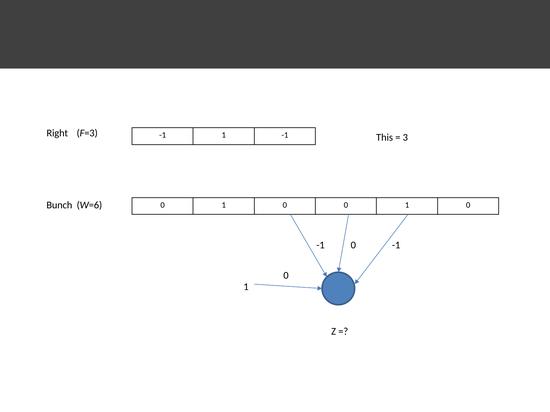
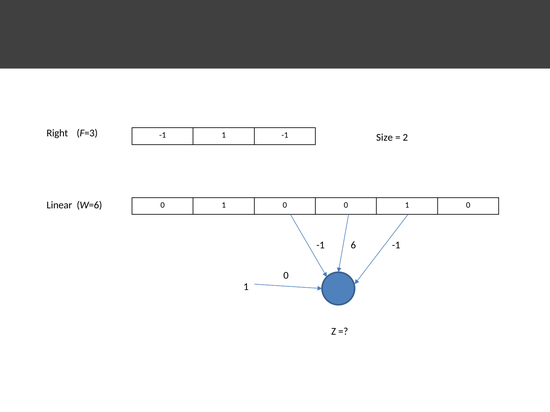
This: This -> Size (385, 138)
3: 3 -> 2 (405, 138)
Bunch: Bunch -> Linear (59, 205)
-1 0: 0 -> 6 (353, 245)
